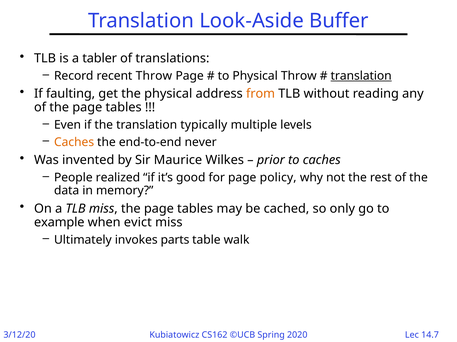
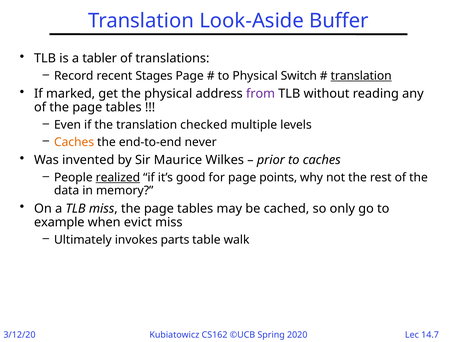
recent Throw: Throw -> Stages (154, 76)
Physical Throw: Throw -> Switch (299, 76)
faulting: faulting -> marked (71, 94)
from colour: orange -> purple (261, 94)
typically: typically -> checked (204, 125)
realized underline: none -> present (118, 178)
policy: policy -> points (278, 178)
